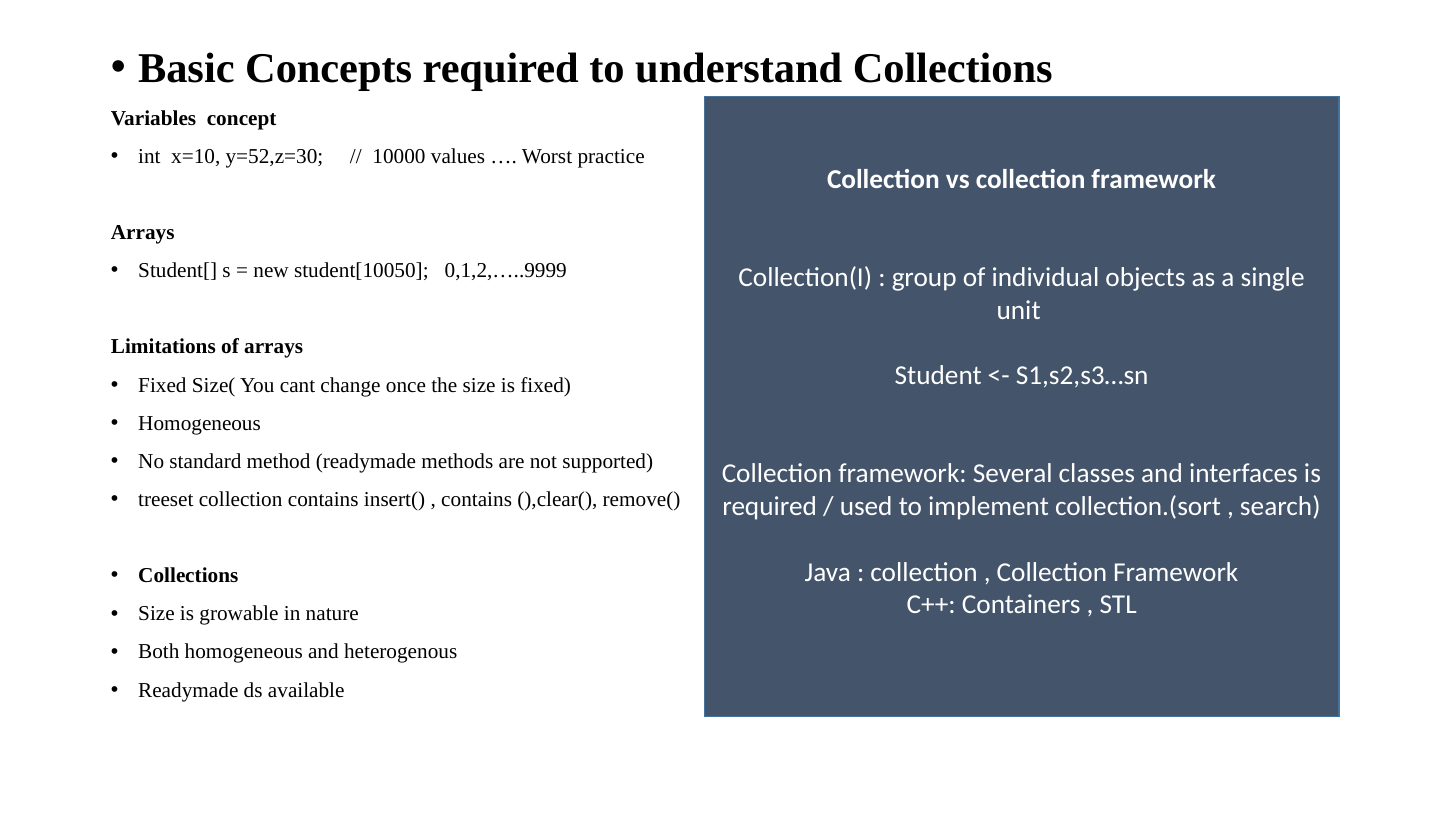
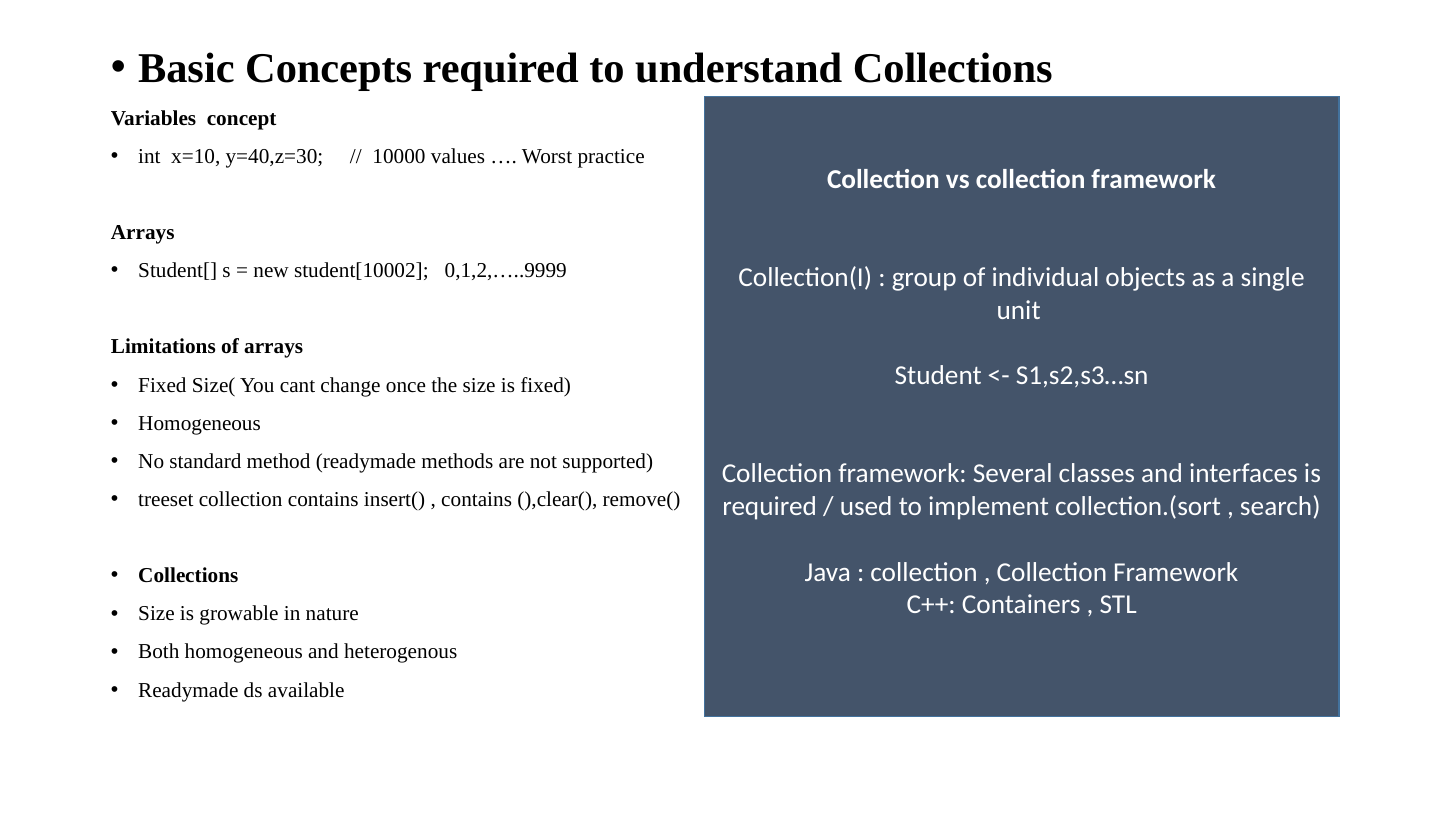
y=52,z=30: y=52,z=30 -> y=40,z=30 (274, 156)
student[10050: student[10050 -> student[10002 (361, 271)
